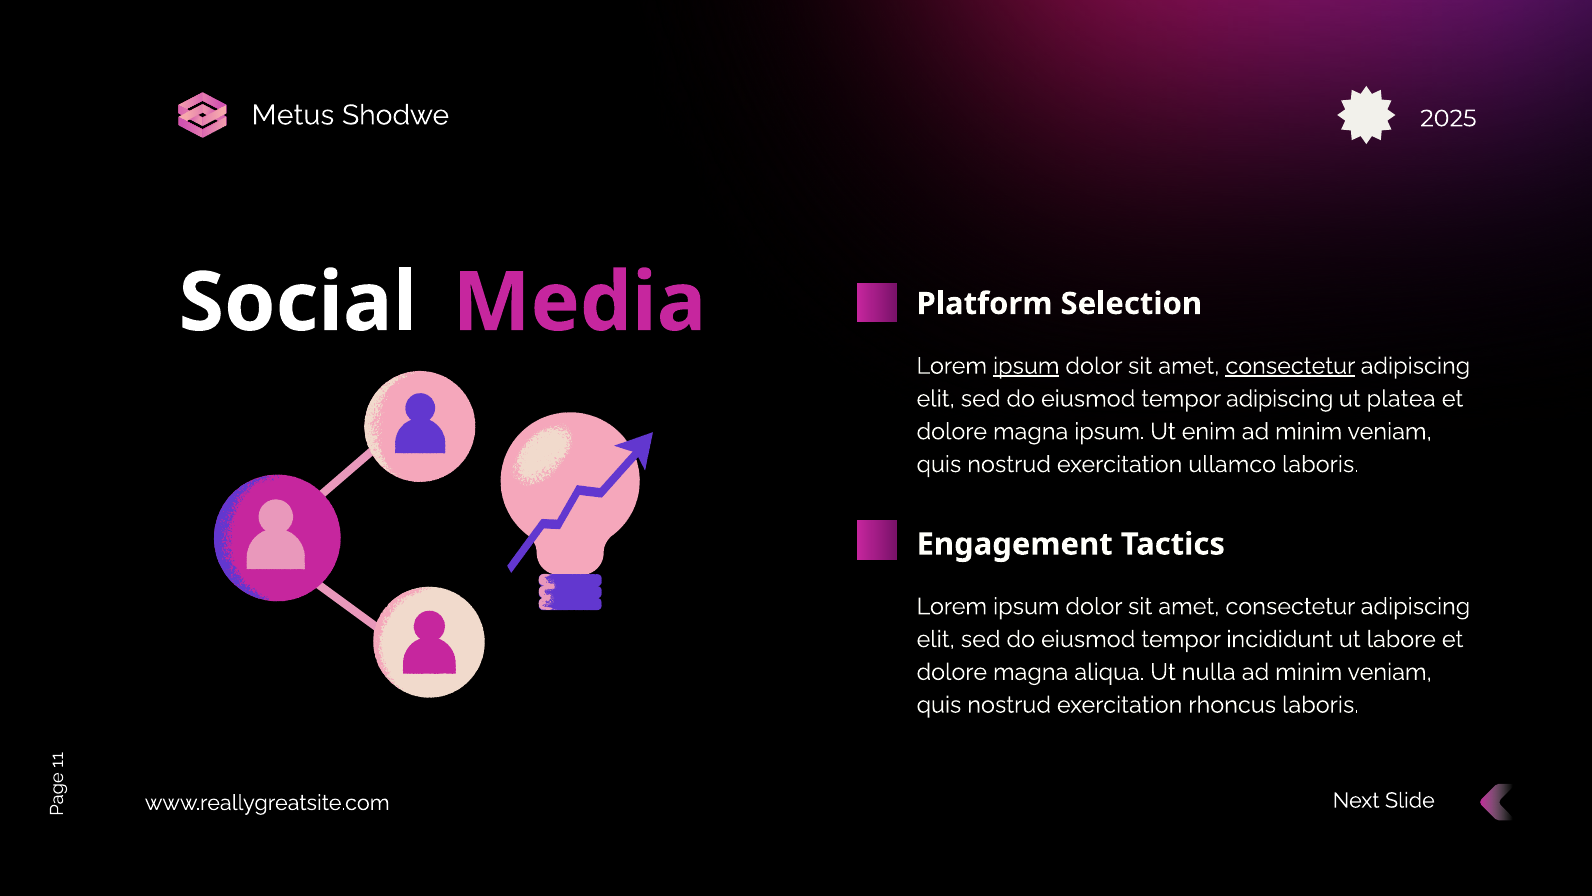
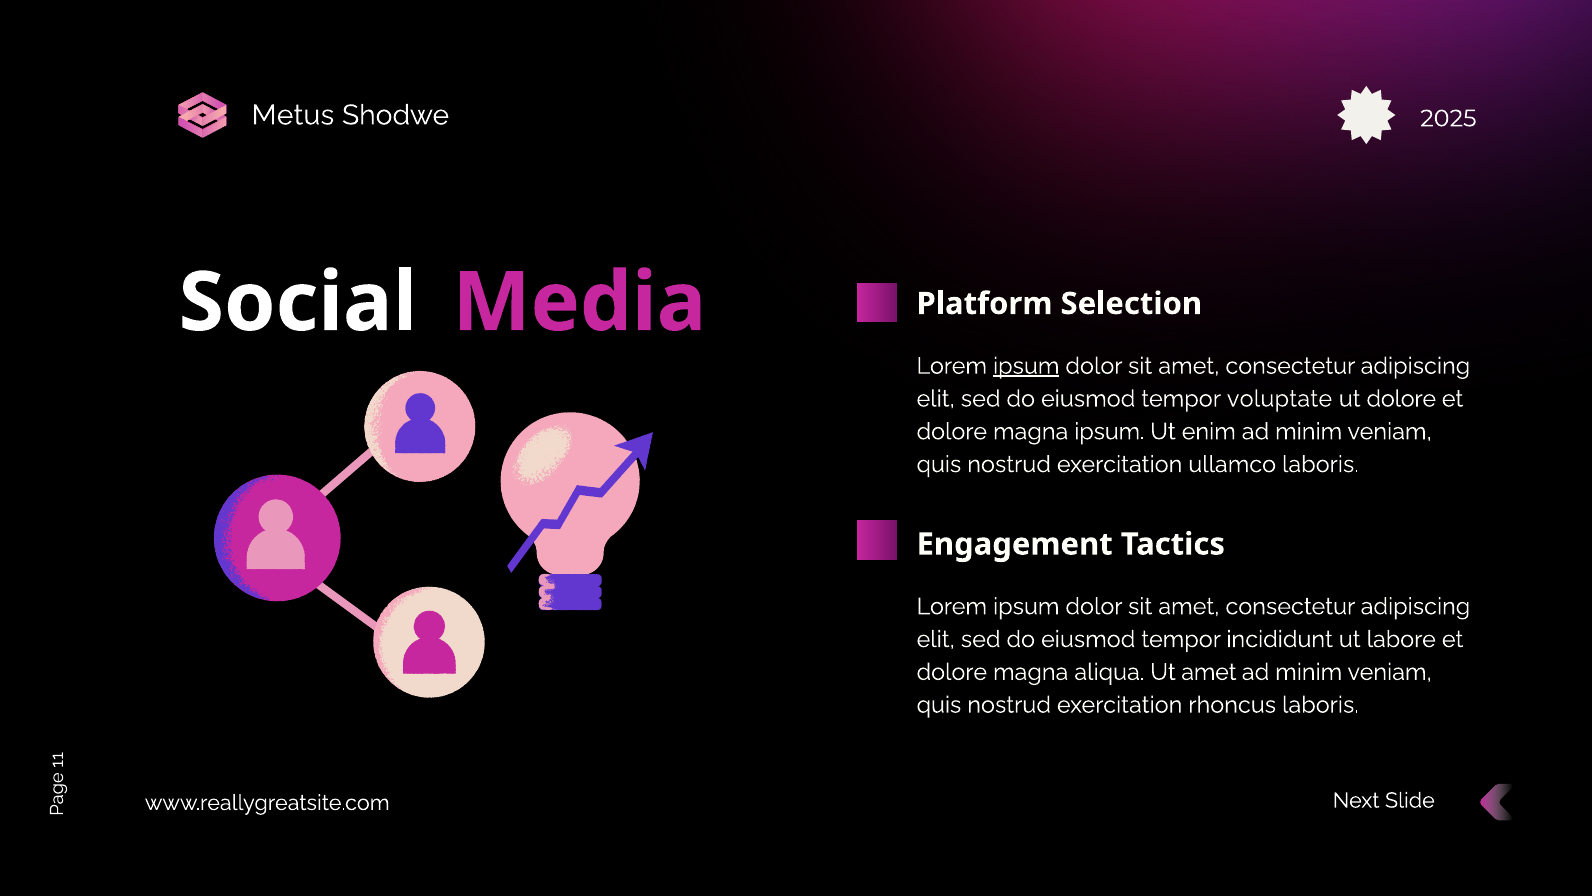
consectetur underline: present -> none (1290, 366)
tempor adipiscing: adipiscing -> voluptate (1280, 399)
ut platea: platea -> dolore (1401, 399)
Ut nulla: nulla -> amet (1209, 672)
